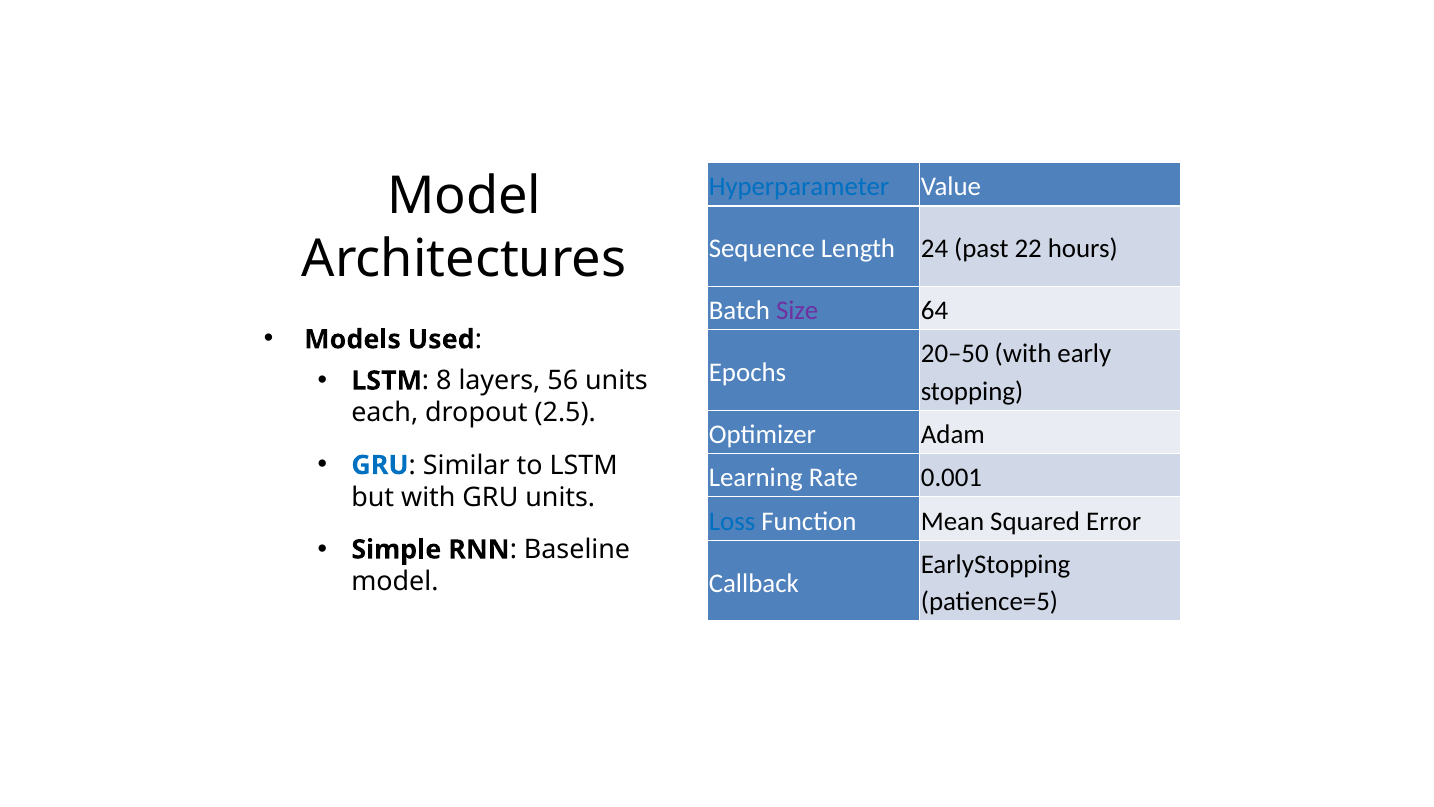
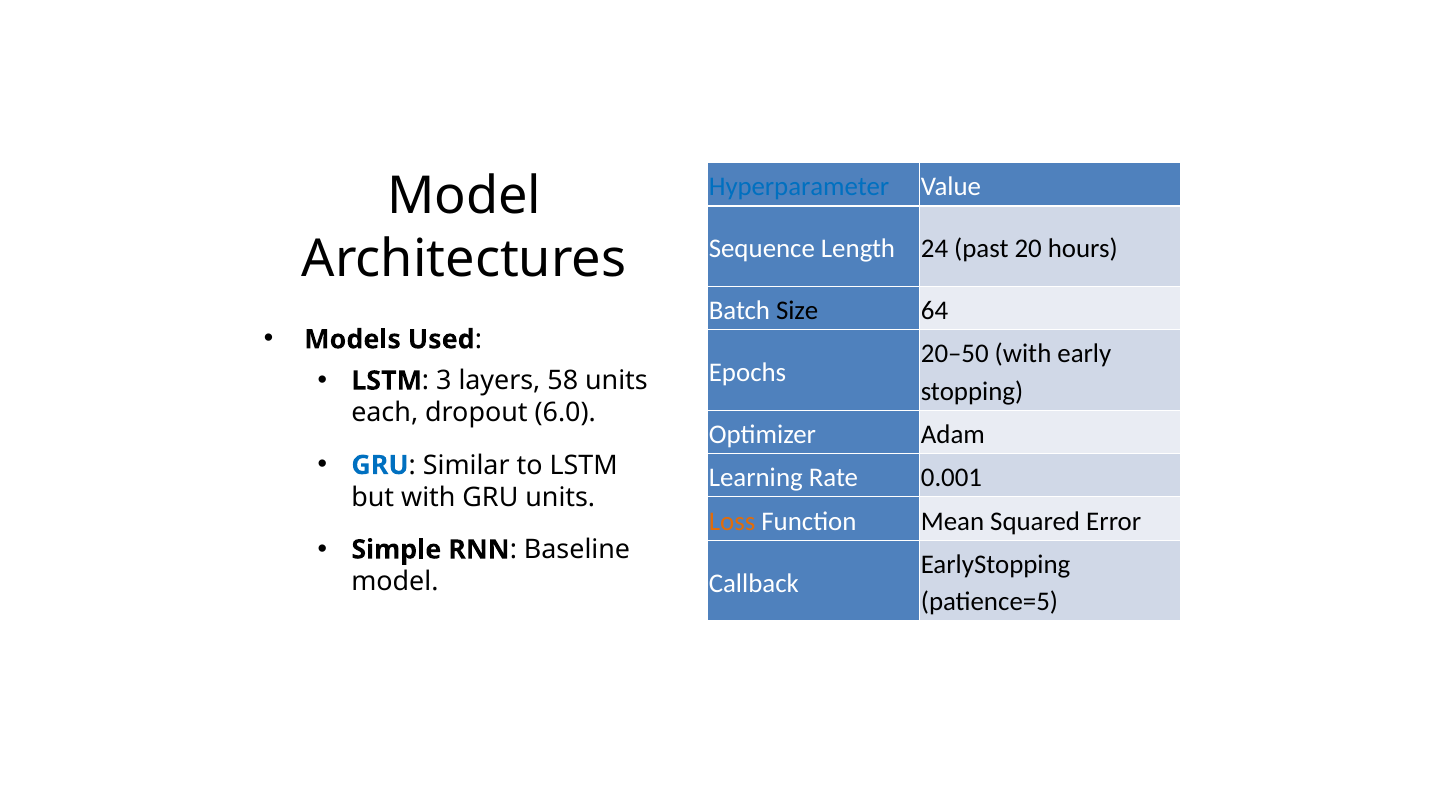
22: 22 -> 20 (1028, 249)
Size colour: purple -> black (797, 311)
8: 8 -> 3 (444, 381)
56: 56 -> 58 (563, 381)
2.5: 2.5 -> 6.0 (565, 413)
Loss colour: blue -> orange (732, 521)
